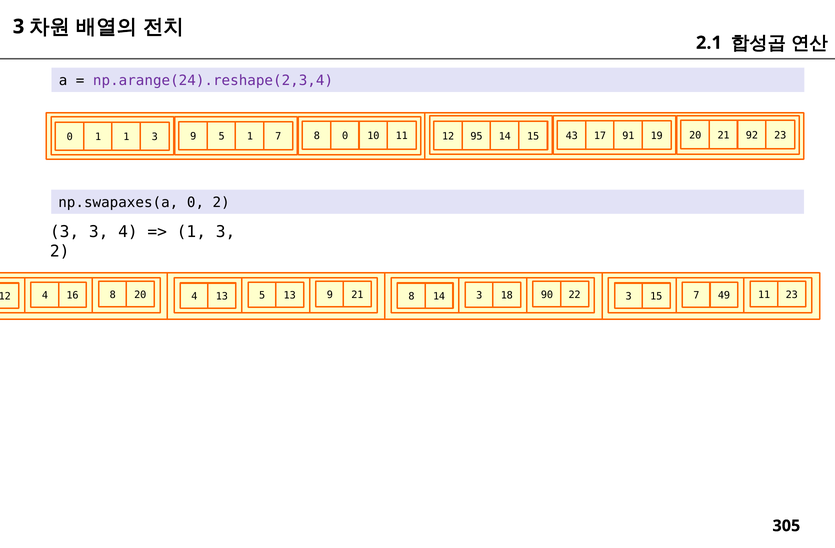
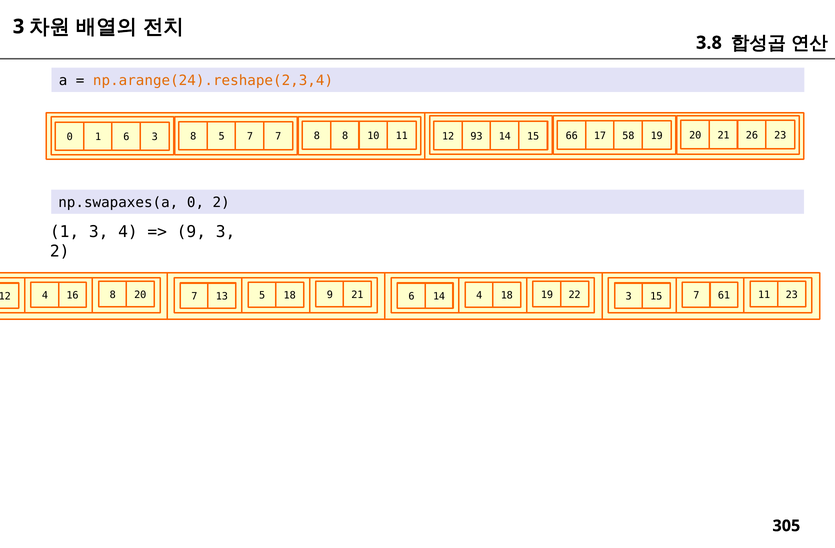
2.1: 2.1 -> 3.8 (709, 43)
np.arange(24).reshape(2,3,4 colour: purple -> orange (213, 81)
1 1: 1 -> 6 (126, 137)
3 9: 9 -> 8 (193, 137)
5 1: 1 -> 7 (250, 137)
8 0: 0 -> 8 (345, 136)
95: 95 -> 93 (477, 136)
43: 43 -> 66 (572, 136)
91: 91 -> 58 (628, 136)
92: 92 -> 26 (752, 135)
3: 3 -> 1 (65, 232)
1: 1 -> 9 (191, 232)
20 4: 4 -> 7 (194, 297)
5 13: 13 -> 18 (290, 296)
21 8: 8 -> 6 (411, 297)
14 3: 3 -> 4 (479, 296)
18 90: 90 -> 19 (547, 295)
49: 49 -> 61 (724, 296)
